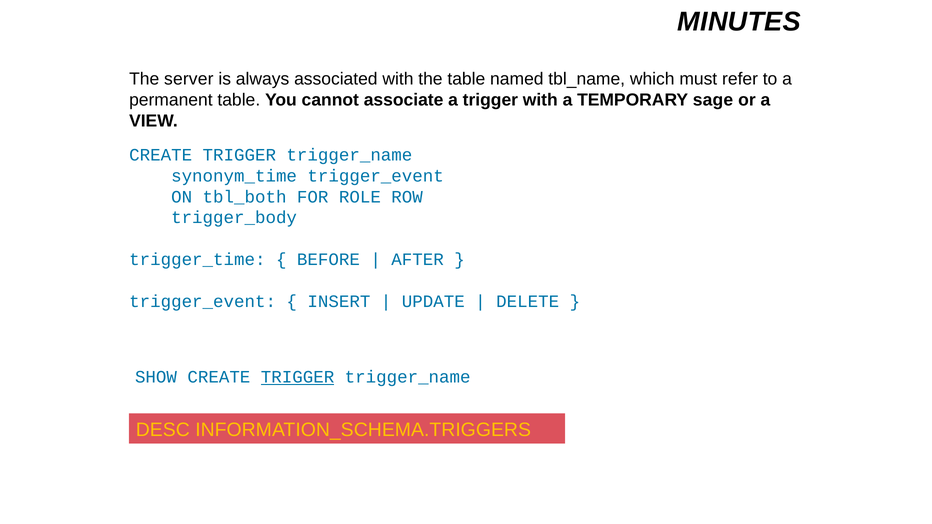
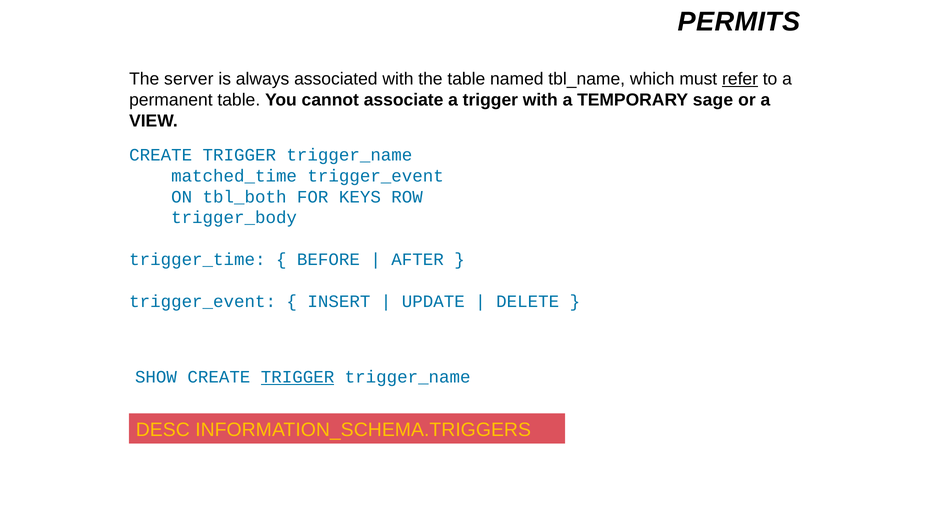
MINUTES: MINUTES -> PERMITS (739, 22)
refer underline: none -> present (740, 79)
synonym_time: synonym_time -> matched_time (234, 176)
ROLE: ROLE -> KEYS (360, 197)
